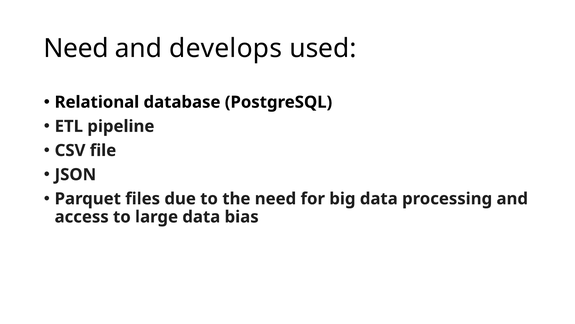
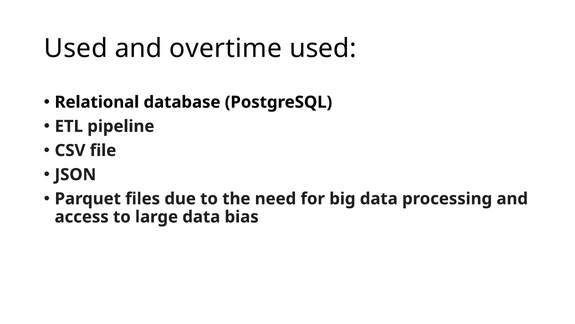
Need: Need -> Used (76, 48)
develops: develops -> overtime (226, 48)
